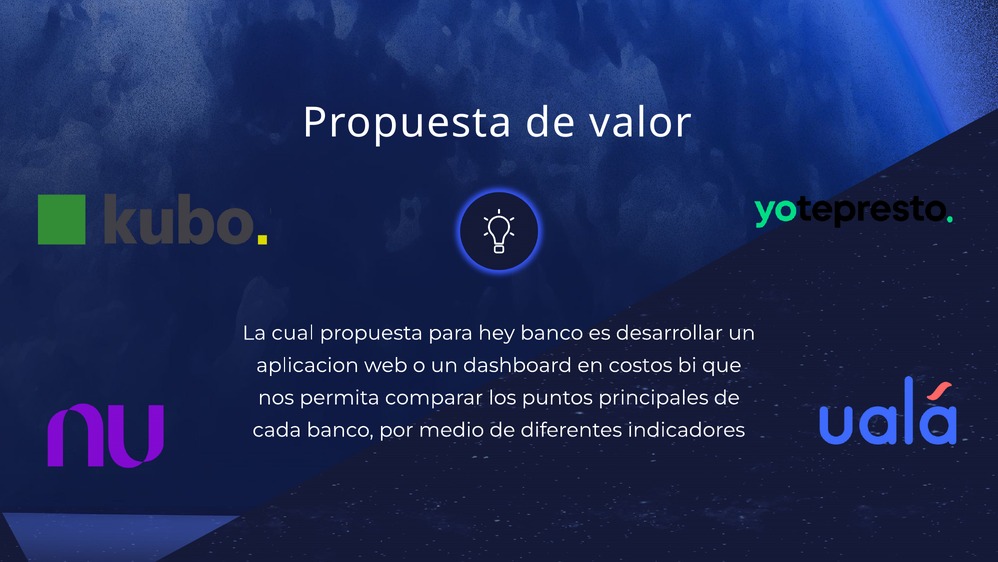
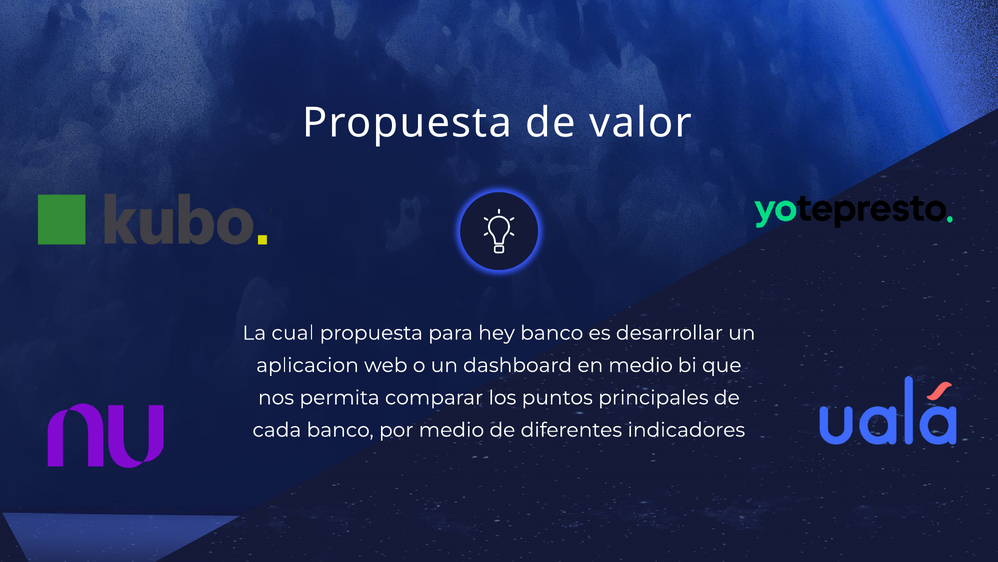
en costos: costos -> medio (641, 365)
